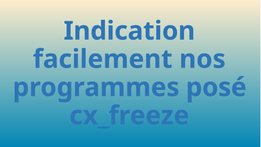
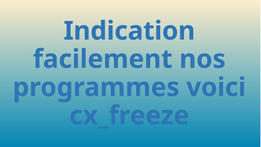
posé: posé -> voici (216, 87)
